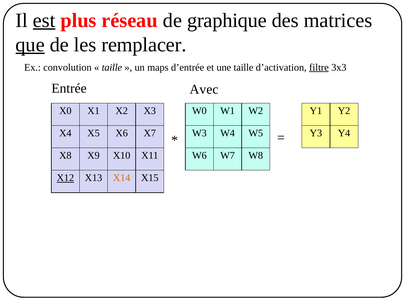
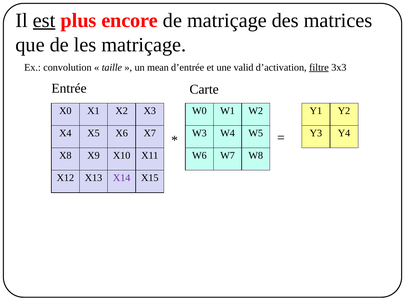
réseau: réseau -> encore (130, 20)
de graphique: graphique -> matriçage (227, 20)
que underline: present -> none (30, 45)
les remplacer: remplacer -> matriçage (144, 45)
maps: maps -> mean (158, 67)
une taille: taille -> valid (244, 67)
Avec: Avec -> Carte (204, 89)
X12 underline: present -> none (65, 178)
X14 colour: orange -> purple (122, 178)
